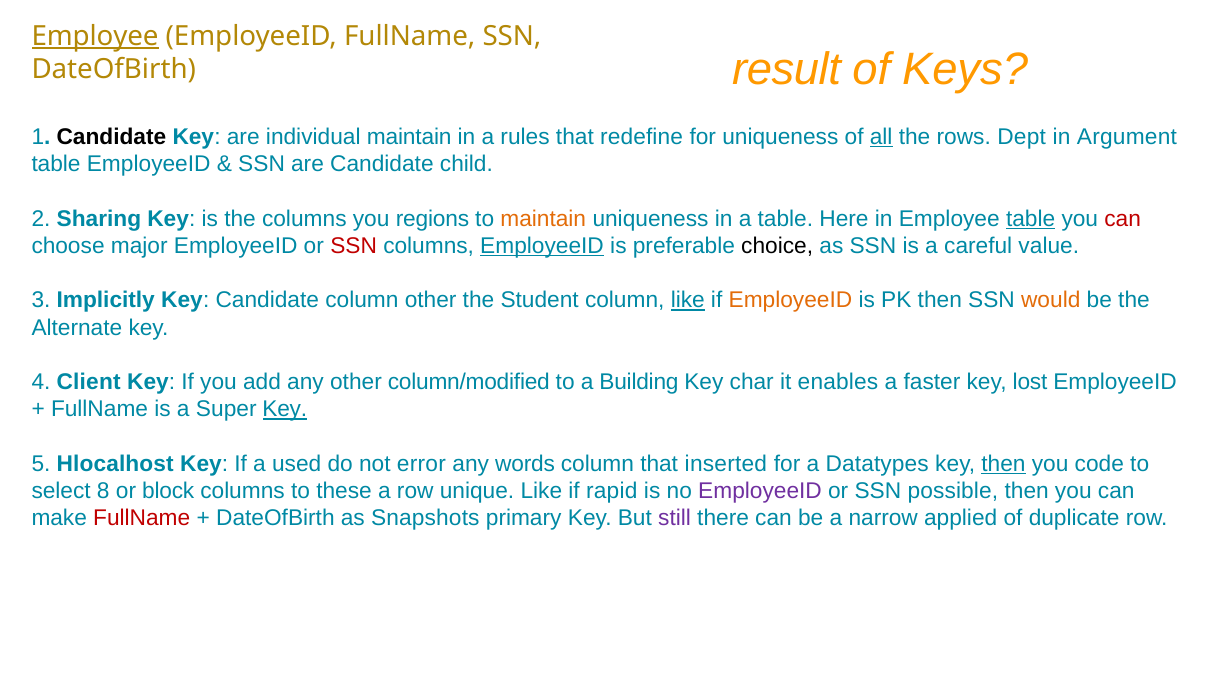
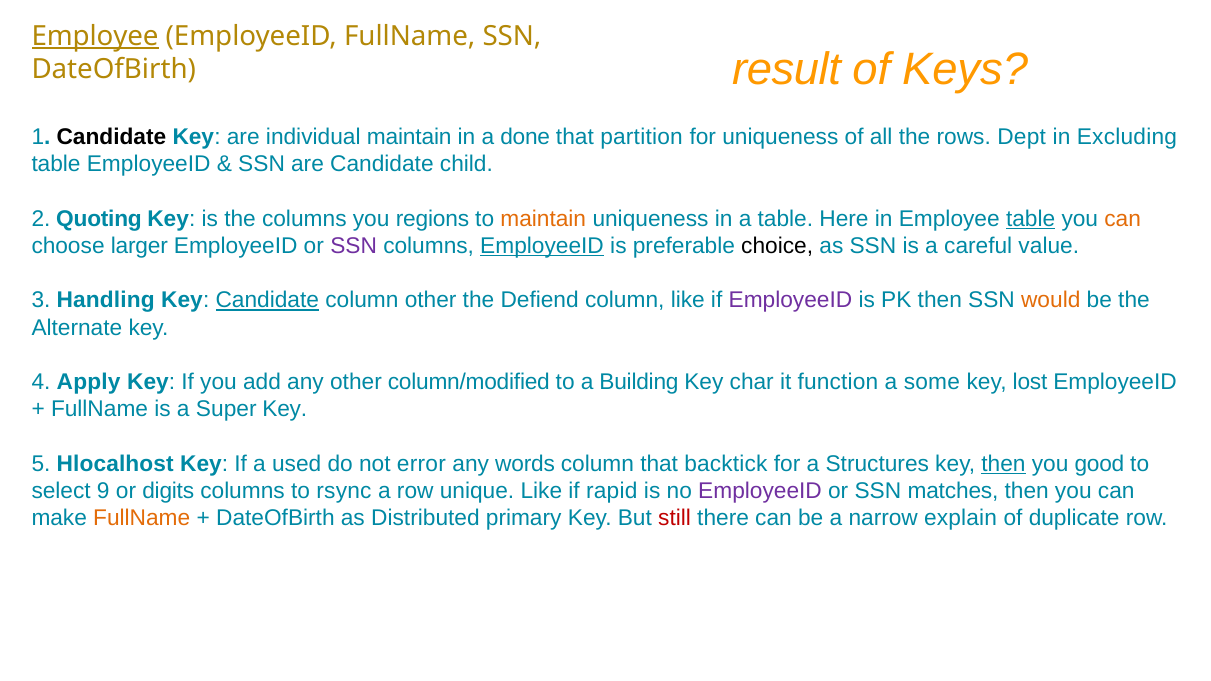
rules: rules -> done (525, 137)
redefine: redefine -> partition (642, 137)
all underline: present -> none (881, 137)
Argument: Argument -> Excluding (1127, 137)
Sharing: Sharing -> Quoting (99, 219)
can colour: red -> orange (1123, 219)
major: major -> larger (139, 246)
SSN colour: red -> purple (354, 246)
Implicitly: Implicitly -> Handling (106, 300)
Candidate underline: none -> present (267, 300)
Student: Student -> Defiend (540, 300)
like underline: present -> none (688, 300)
EmployeeID colour: orange -> purple (790, 300)
Client: Client -> Apply (89, 382)
enables: enables -> function (838, 382)
faster: faster -> some (932, 382)
Key underline: present -> none (285, 409)
inserted: inserted -> backtick (726, 464)
Datatypes: Datatypes -> Structures (877, 464)
code: code -> good (1099, 464)
8: 8 -> 9 (103, 491)
block: block -> digits (168, 491)
these: these -> rsync (344, 491)
possible: possible -> matches (953, 491)
FullName colour: red -> orange (142, 518)
Snapshots: Snapshots -> Distributed (425, 518)
still colour: purple -> red (675, 518)
applied: applied -> explain (961, 518)
